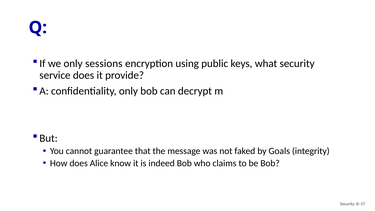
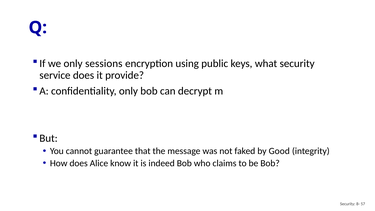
Goals: Goals -> Good (279, 151)
